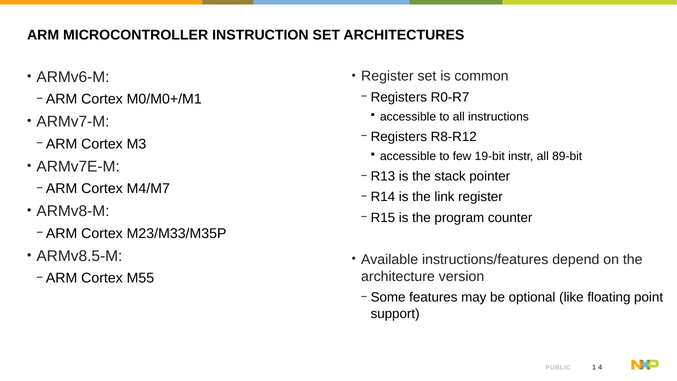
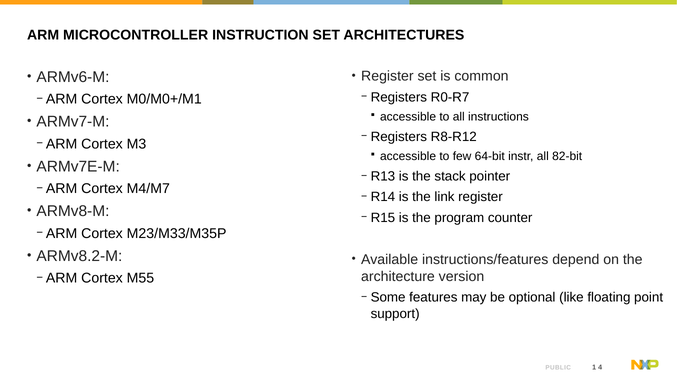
19-bit: 19-bit -> 64-bit (490, 156)
89-bit: 89-bit -> 82-bit (567, 156)
ARMv8.5-M: ARMv8.5-M -> ARMv8.2-M (79, 256)
